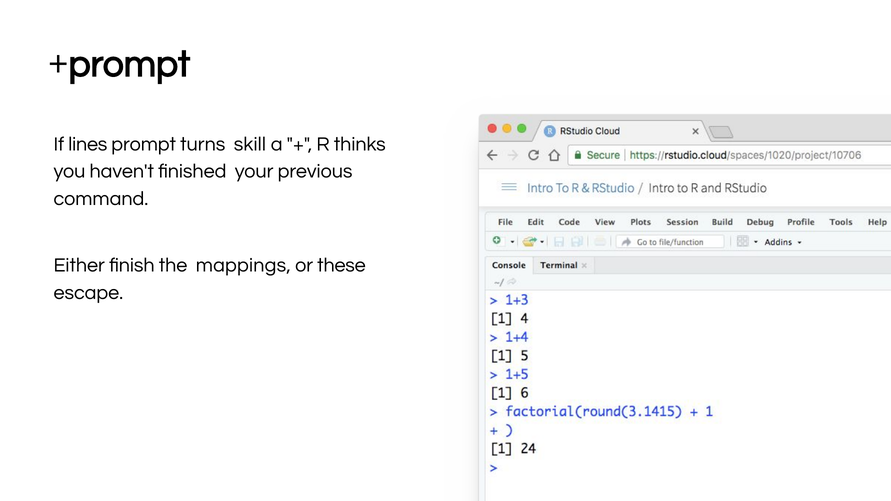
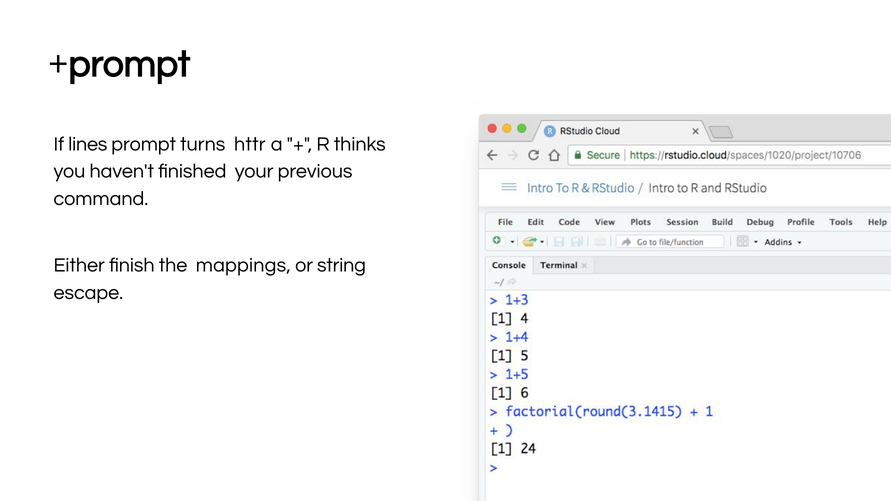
skill: skill -> httr (250, 144)
these: these -> string (341, 266)
